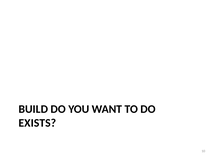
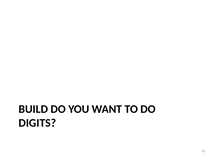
EXISTS: EXISTS -> DIGITS (37, 123)
